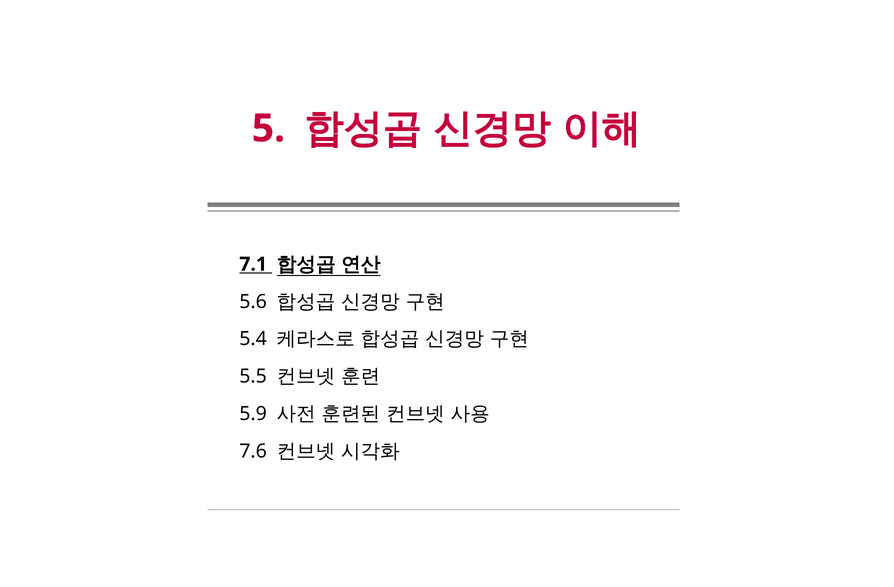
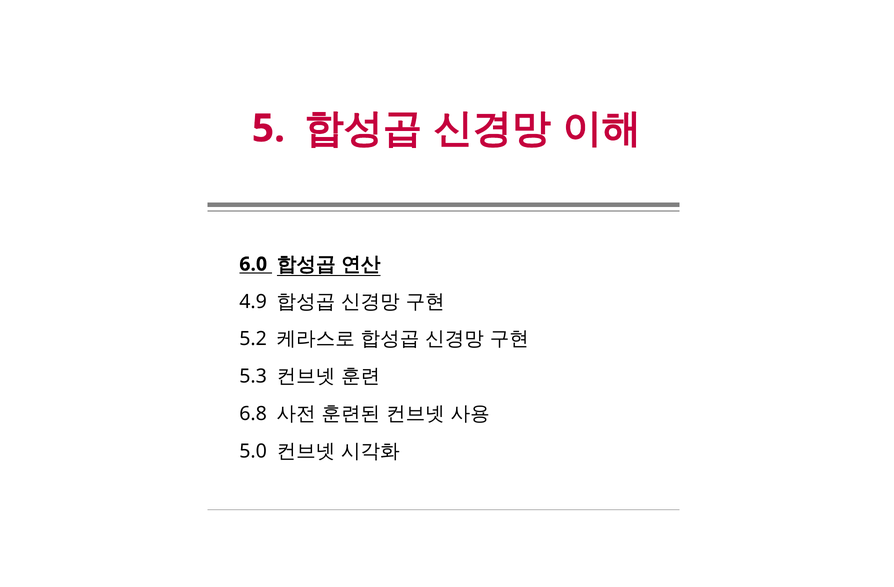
7.1: 7.1 -> 6.0 (253, 264)
5.6: 5.6 -> 4.9 (253, 302)
5.4: 5.4 -> 5.2 (253, 339)
5.5: 5.5 -> 5.3 (253, 377)
5.9: 5.9 -> 6.8 (253, 414)
7.6: 7.6 -> 5.0 (253, 451)
